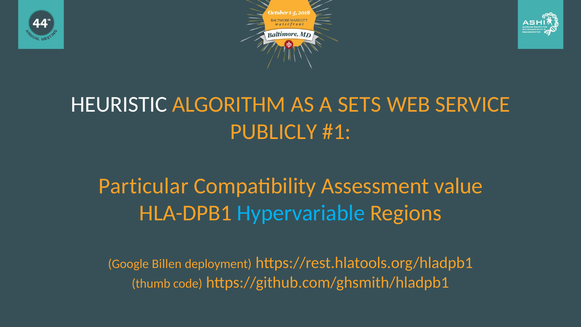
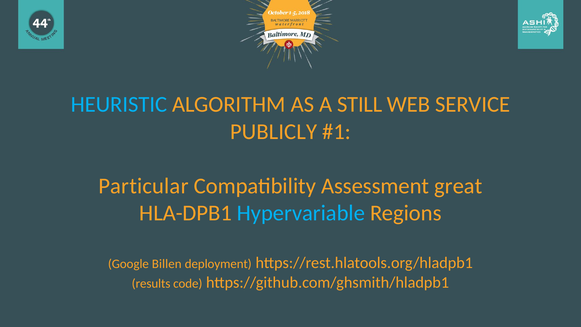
HEURISTIC colour: white -> light blue (119, 104)
SETS: SETS -> STILL (360, 104)
value: value -> great (458, 186)
thumb: thumb -> results (151, 283)
